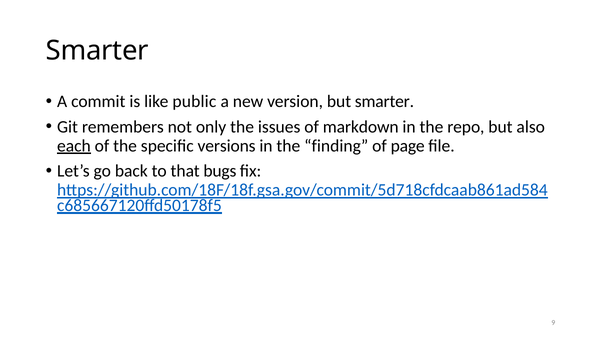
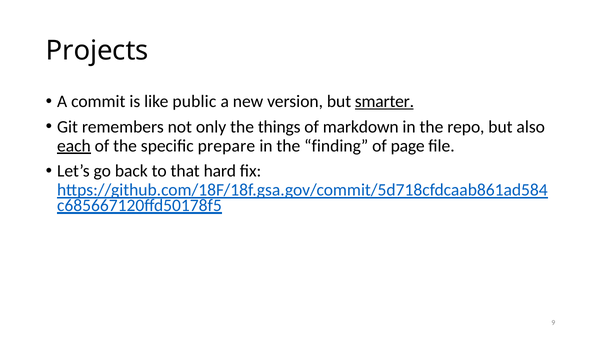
Smarter: Smarter -> Projects (97, 50)
smarter underline: none -> present (384, 102)
issues: issues -> things (279, 127)
versions: versions -> prepare (226, 146)
bugs: bugs -> hard (220, 171)
